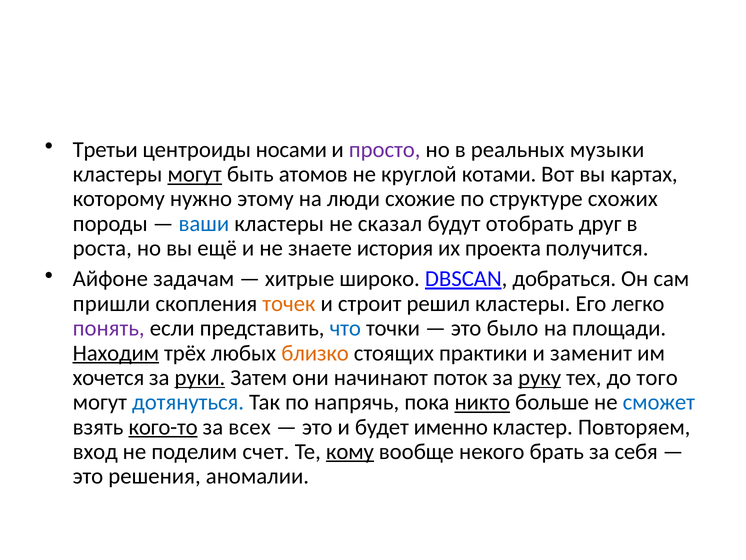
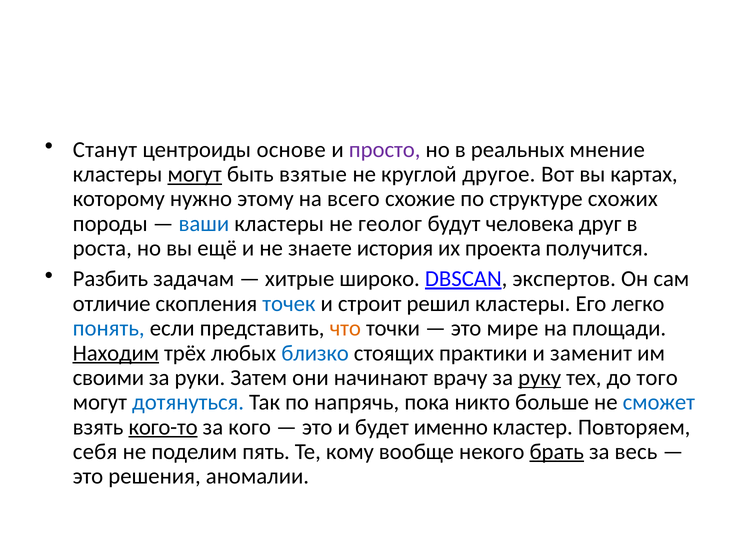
Третьи: Третьи -> Станут (105, 150)
носами: носами -> основе (291, 150)
музыки: музыки -> мнение (607, 150)
атомов: атомов -> взятые (313, 174)
котами: котами -> другое (499, 174)
люди: люди -> всего (353, 199)
сказал: сказал -> геолог (390, 223)
отобрать: отобрать -> человека (530, 223)
Айфоне: Айфоне -> Разбить (110, 279)
добраться: добраться -> экспертов (564, 279)
пришли: пришли -> отличие (112, 304)
точек colour: orange -> blue (289, 304)
понять colour: purple -> blue (109, 328)
что colour: blue -> orange (345, 328)
было: было -> мире (513, 328)
близко colour: orange -> blue (315, 353)
хочется: хочется -> своими (108, 377)
руки underline: present -> none (200, 377)
поток: поток -> врачу (460, 377)
никто underline: present -> none (482, 402)
всех: всех -> кого (250, 427)
вход: вход -> себя (95, 451)
счет: счет -> пять (266, 451)
кому underline: present -> none (350, 451)
брать underline: none -> present (557, 451)
себя: себя -> весь (636, 451)
